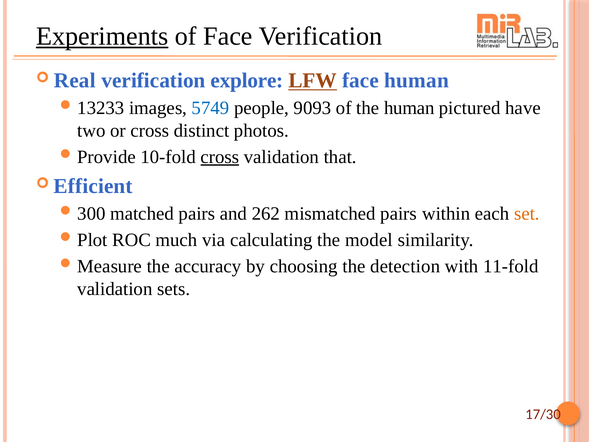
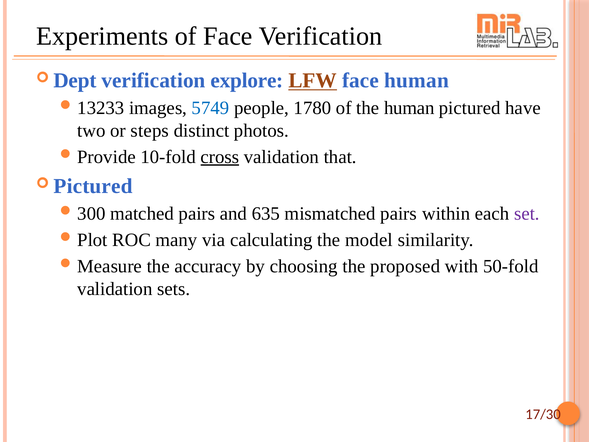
Experiments underline: present -> none (102, 36)
Real: Real -> Dept (75, 80)
9093: 9093 -> 1780 (312, 108)
or cross: cross -> steps (150, 131)
Efficient: Efficient -> Pictured (93, 186)
262: 262 -> 635 (266, 214)
set colour: orange -> purple (527, 214)
much: much -> many (176, 240)
detection: detection -> proposed (405, 266)
11-fold: 11-fold -> 50-fold (511, 266)
